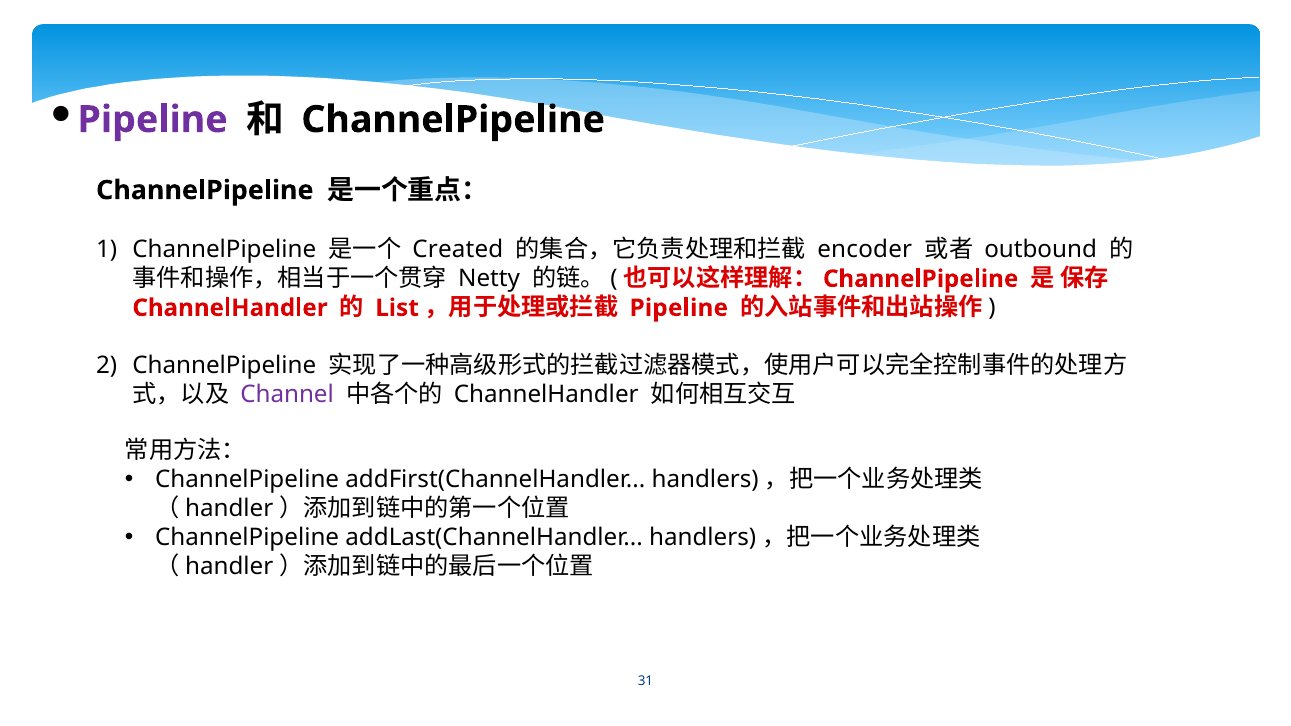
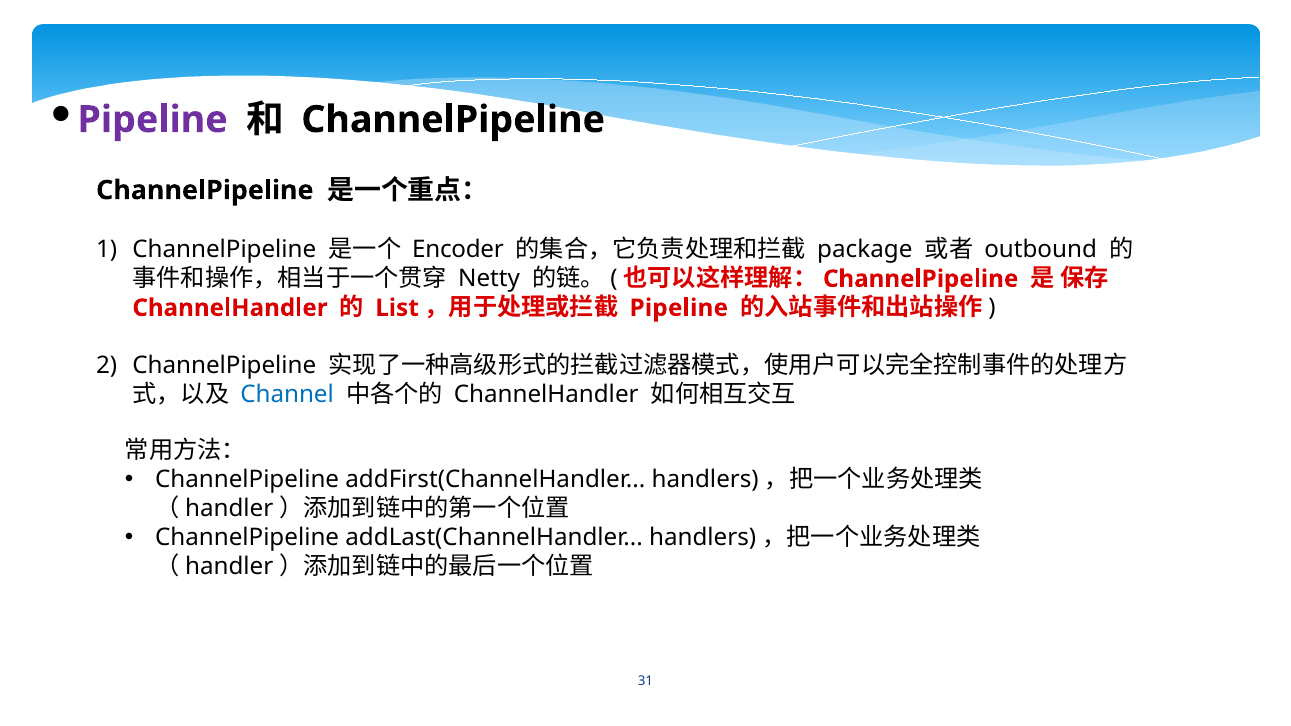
Created: Created -> Encoder (458, 250)
encoder: encoder -> package (865, 250)
Channel colour: purple -> blue (287, 395)
